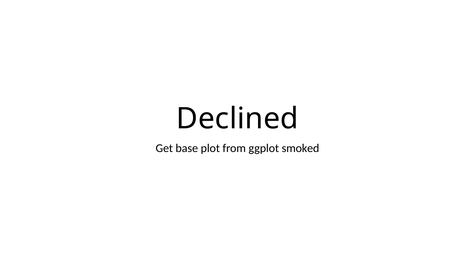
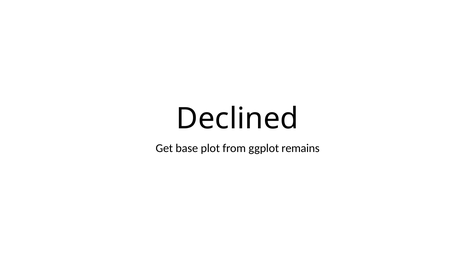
smoked: smoked -> remains (301, 148)
